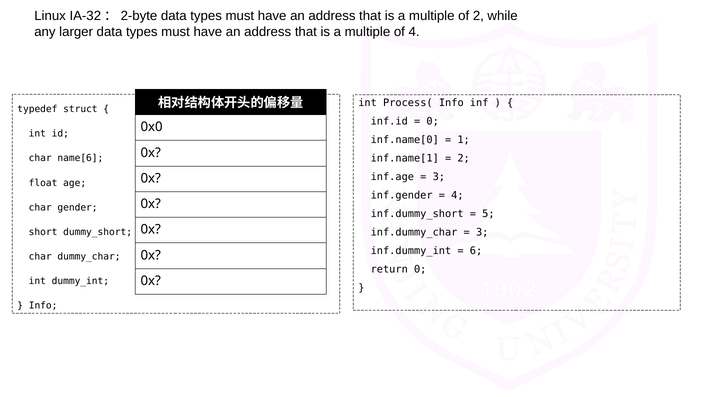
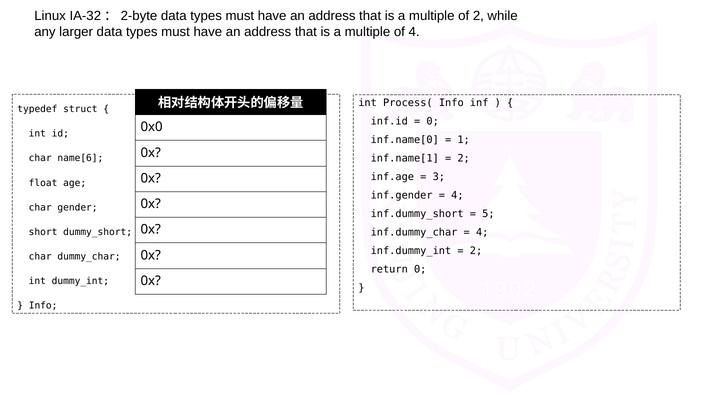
3: 3 -> 4 (482, 232)
6: 6 -> 2 (476, 251)
